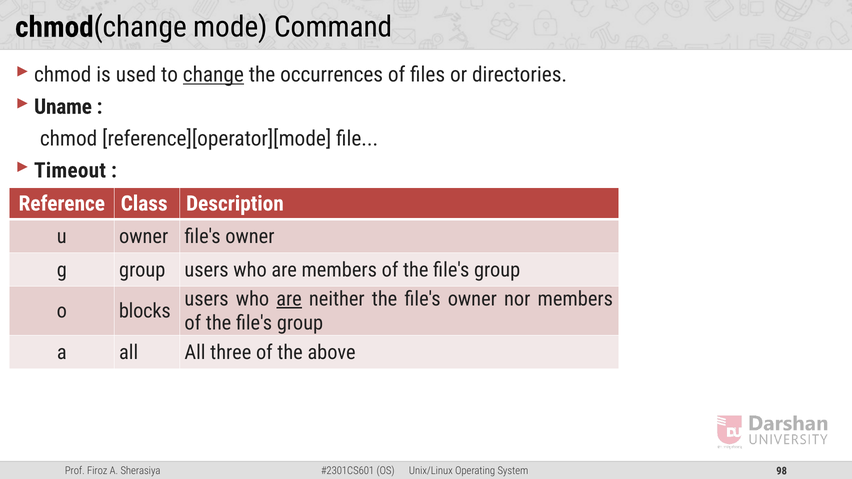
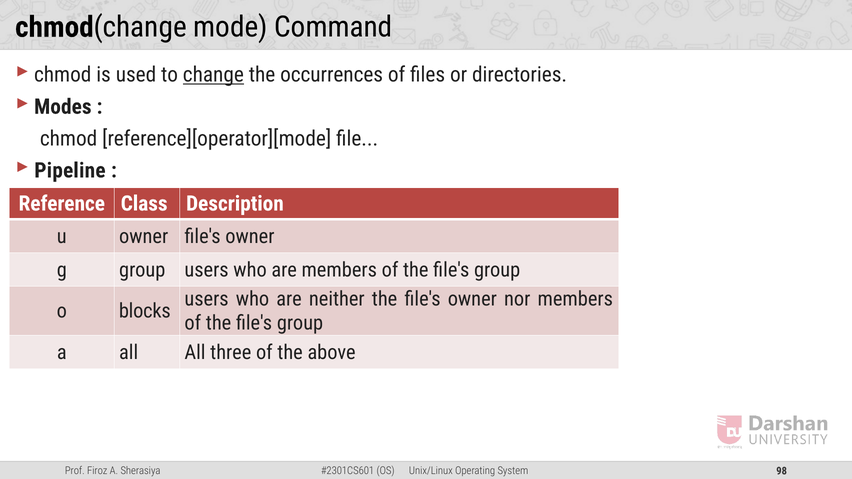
Uname: Uname -> Modes (63, 107)
Timeout: Timeout -> Pipeline (70, 171)
are underline: present -> none (289, 299)
